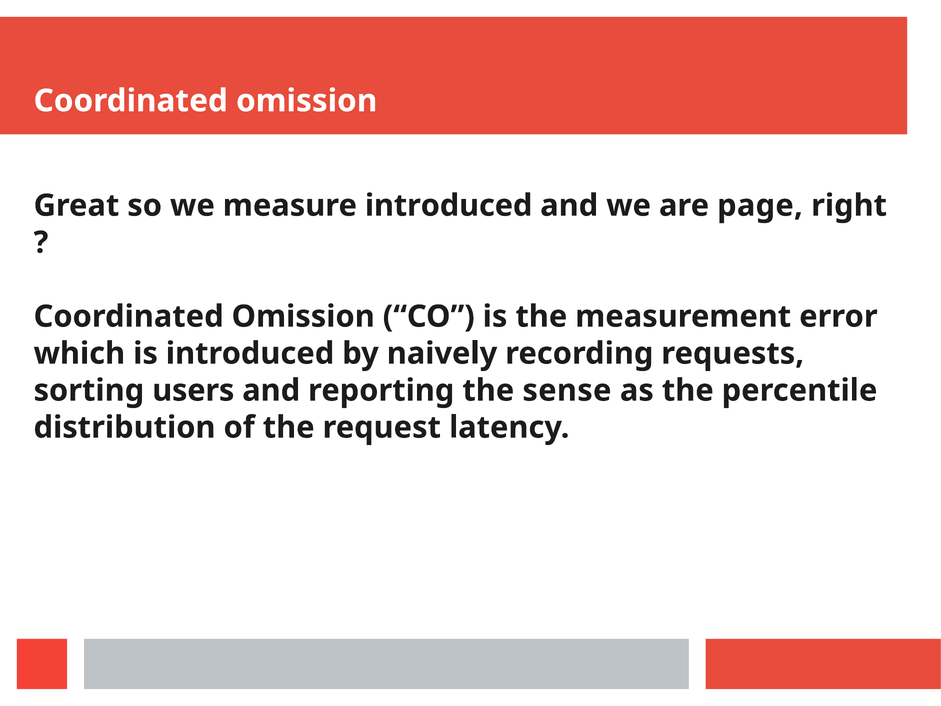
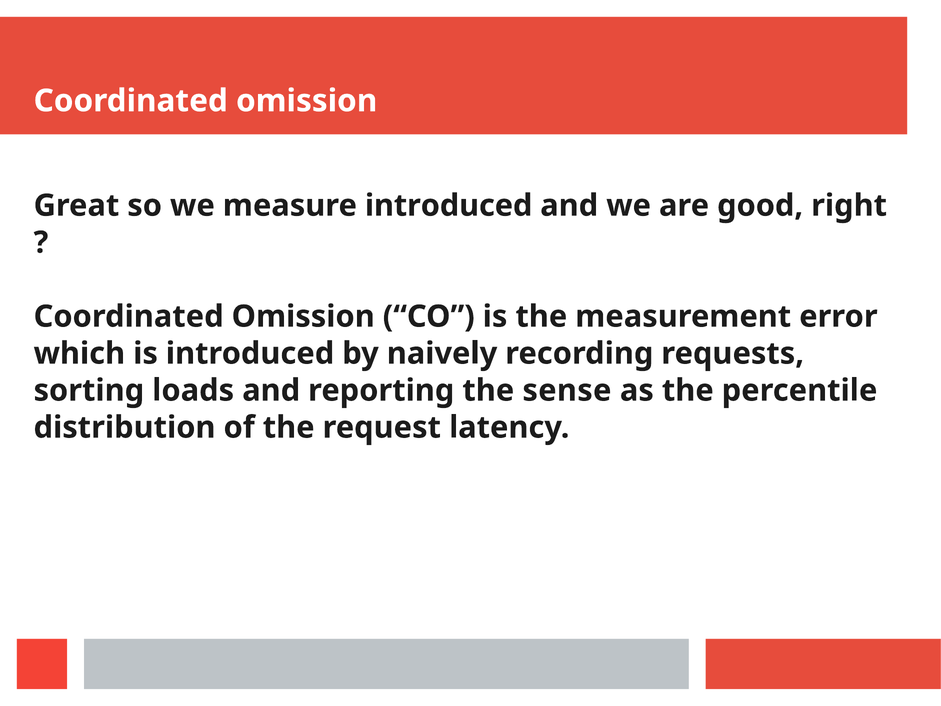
page: page -> good (760, 205)
users: users -> loads (193, 390)
